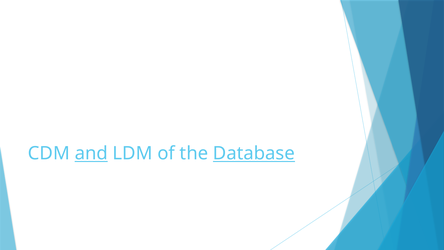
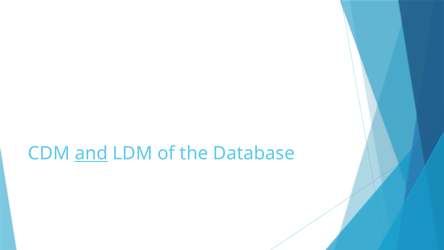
Database underline: present -> none (254, 153)
